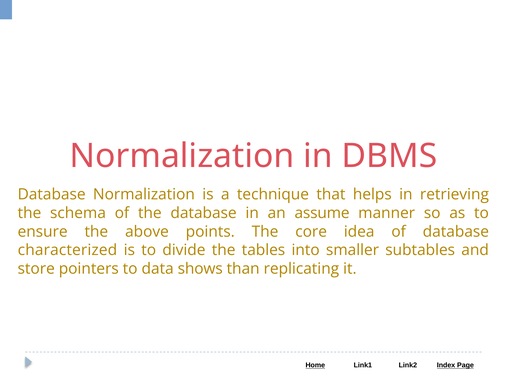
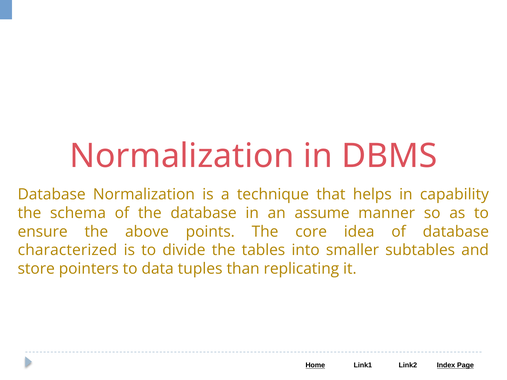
retrieving: retrieving -> capability (454, 195)
shows: shows -> tuples (200, 269)
